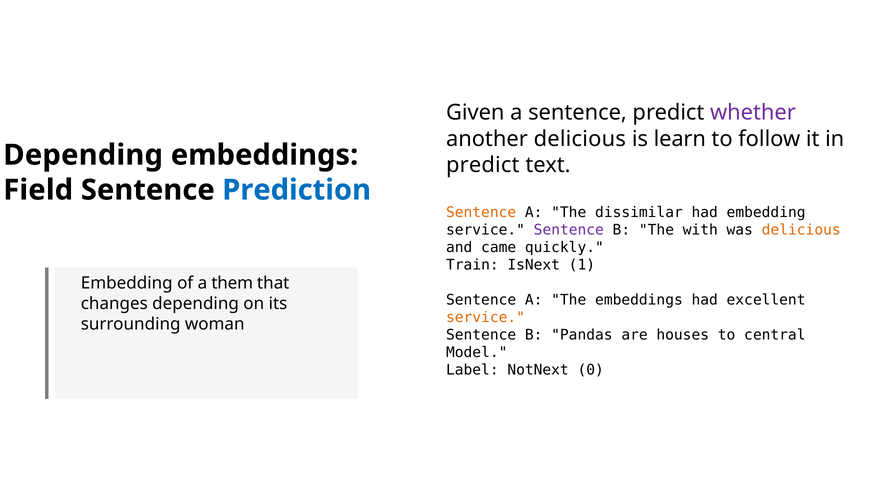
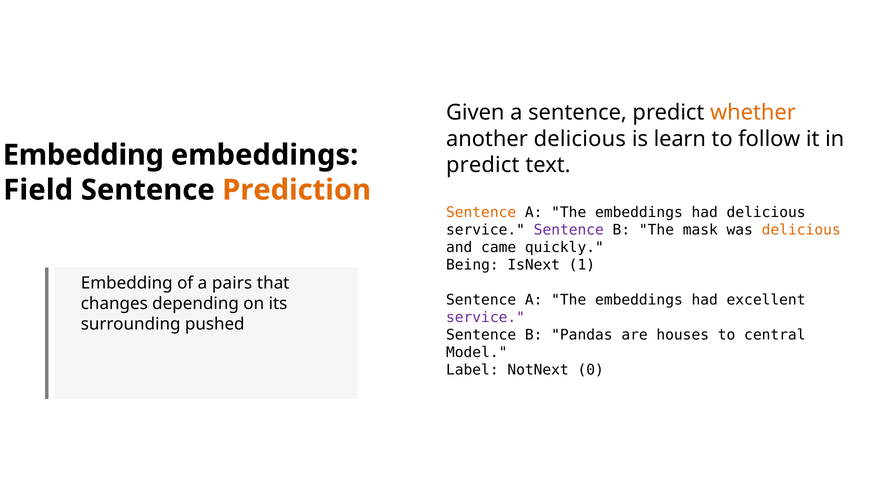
whether colour: purple -> orange (753, 113)
Depending: Depending -> Embedding (83, 155)
Prediction colour: blue -> orange (297, 190)
dissimilar: dissimilar -> embeddings (639, 213)
had embedding: embedding -> delicious (766, 213)
with: with -> mask (700, 230)
Train: Train -> Being (472, 265)
them: them -> pairs (232, 283)
service colour: orange -> purple (486, 318)
woman: woman -> pushed (215, 324)
